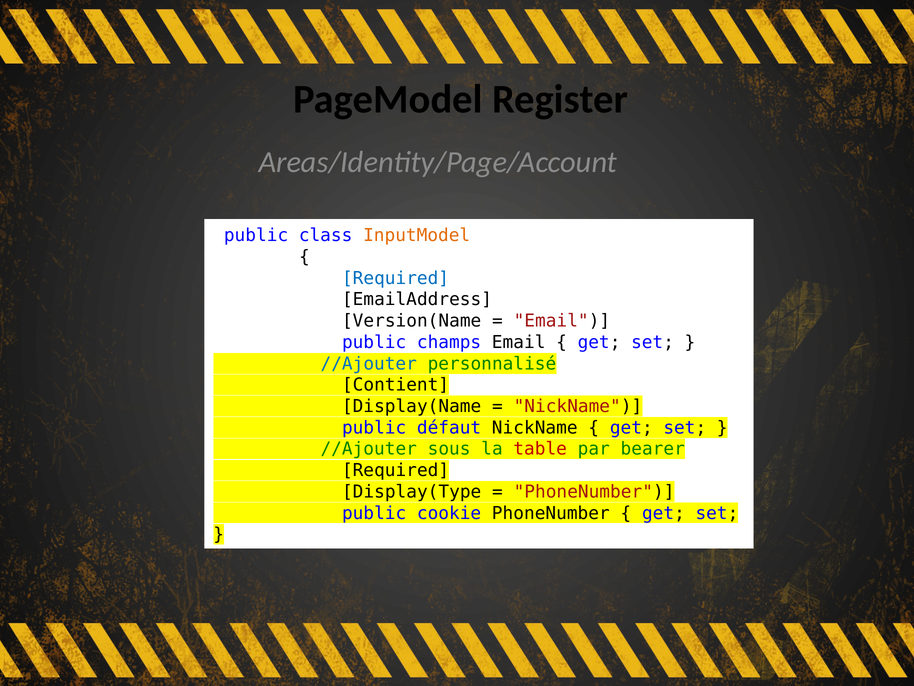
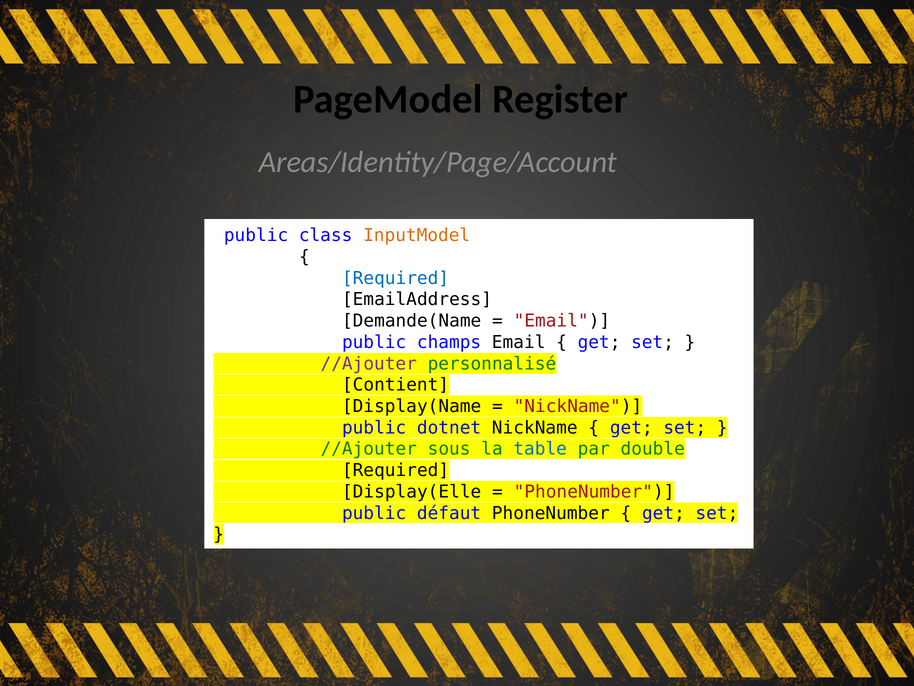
Version(Name: Version(Name -> Demande(Name (412, 321)
//Ajouter colour: blue -> purple (369, 363)
défaut: défaut -> dotnet (449, 427)
table colour: red -> blue (540, 449)
bearer: bearer -> double (653, 449)
Display(Type: Display(Type -> Display(Elle (412, 491)
cookie: cookie -> défaut (449, 513)
